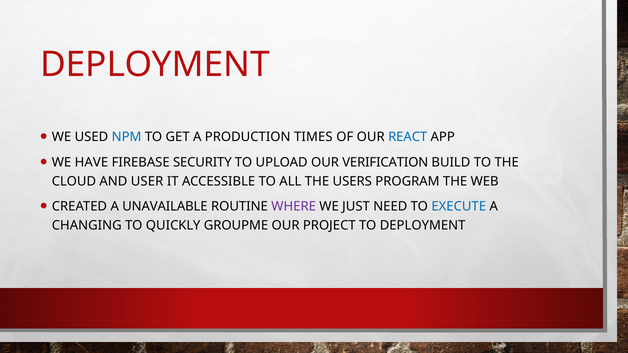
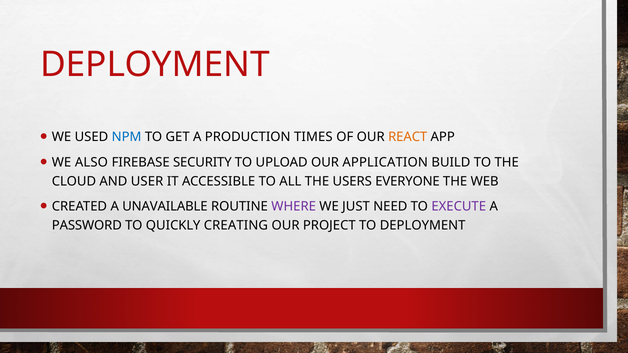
REACT colour: blue -> orange (408, 137)
HAVE: HAVE -> ALSO (91, 163)
VERIFICATION: VERIFICATION -> APPLICATION (385, 163)
PROGRAM: PROGRAM -> EVERYONE (408, 181)
EXECUTE colour: blue -> purple (459, 207)
CHANGING: CHANGING -> PASSWORD (87, 226)
GROUPME: GROUPME -> CREATING (236, 226)
